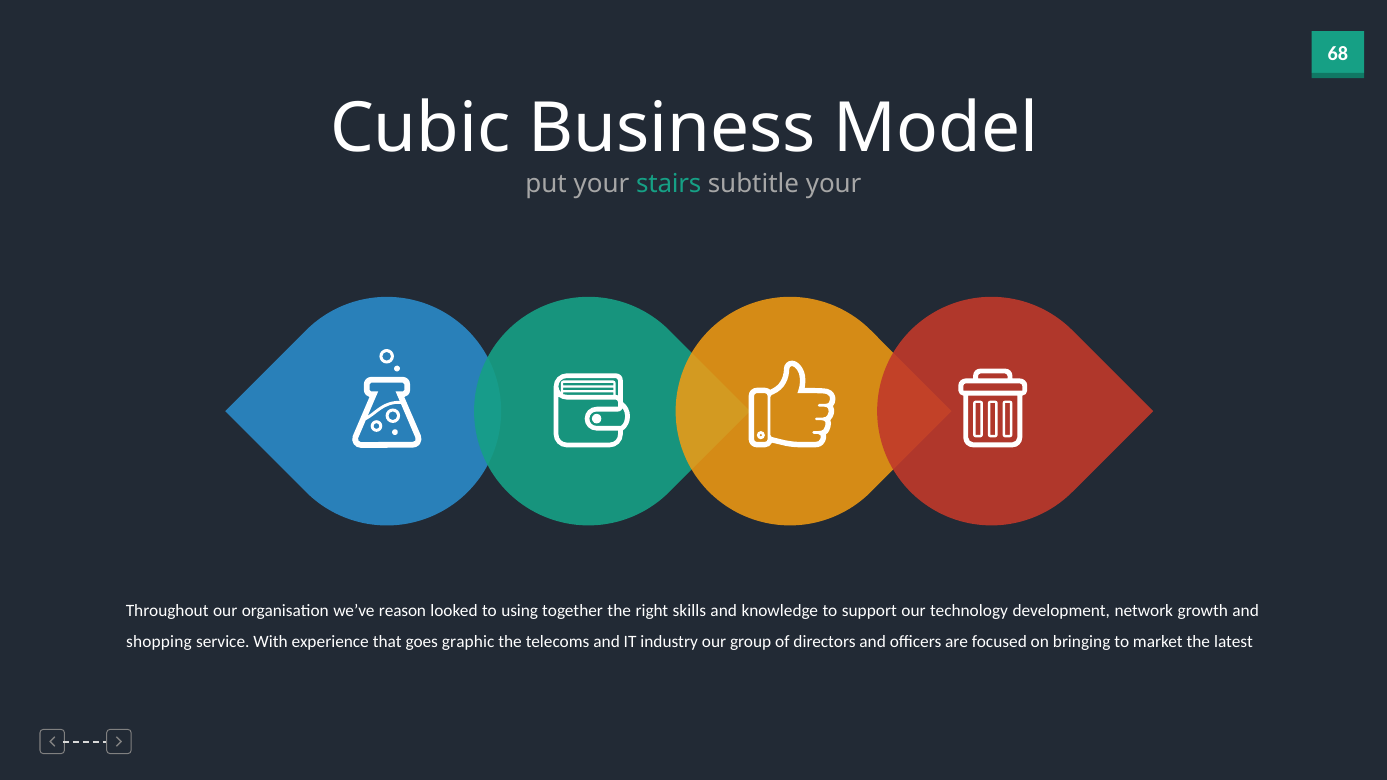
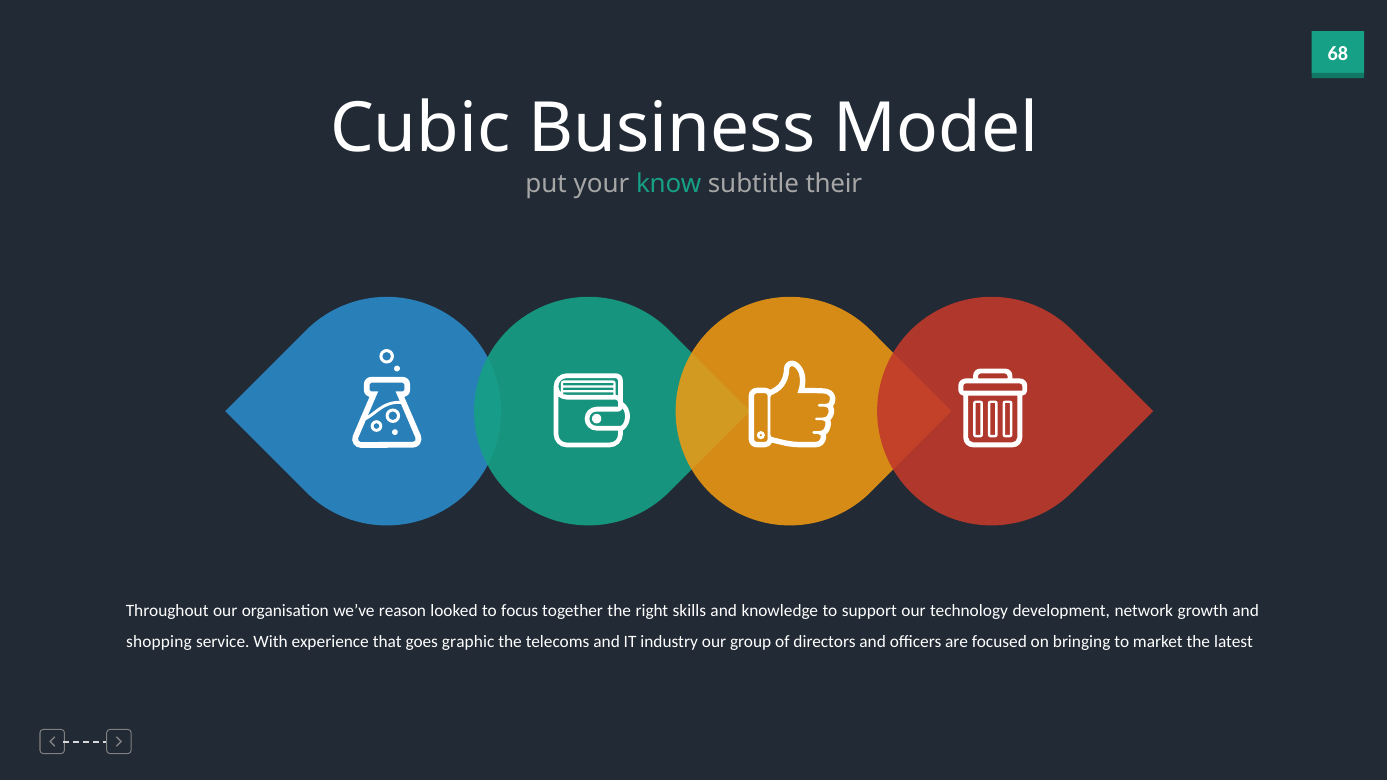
stairs: stairs -> know (669, 184)
subtitle your: your -> their (834, 184)
using: using -> focus (520, 611)
